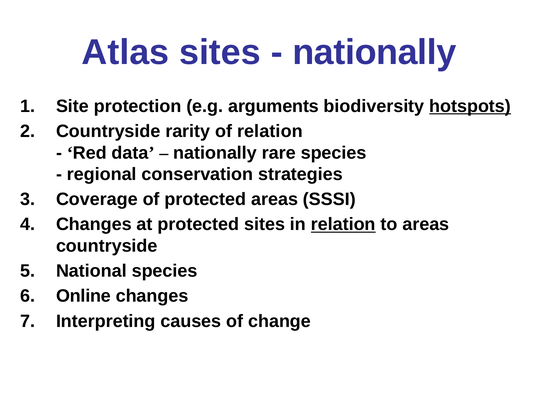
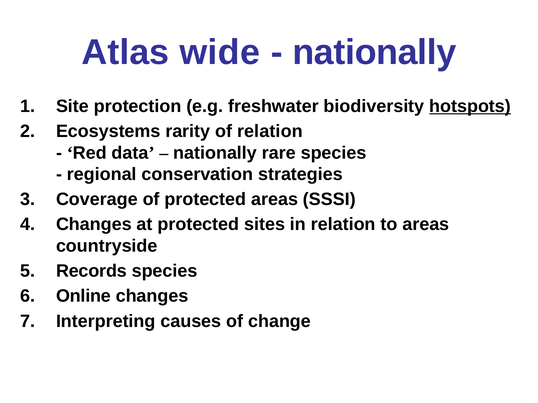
Atlas sites: sites -> wide (220, 52)
arguments: arguments -> freshwater (273, 106)
Countryside: Countryside -> Ecosystems (108, 131)
relation underline: present -> none (343, 225)
National: National -> Records (91, 271)
